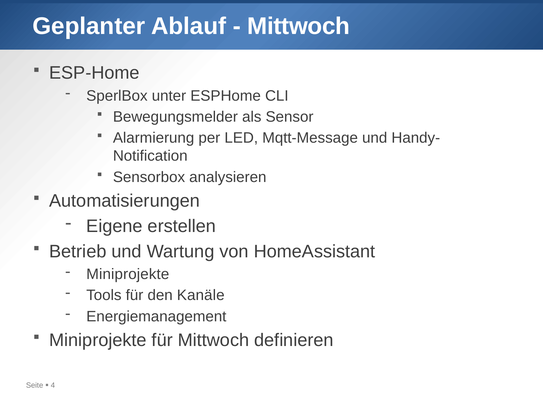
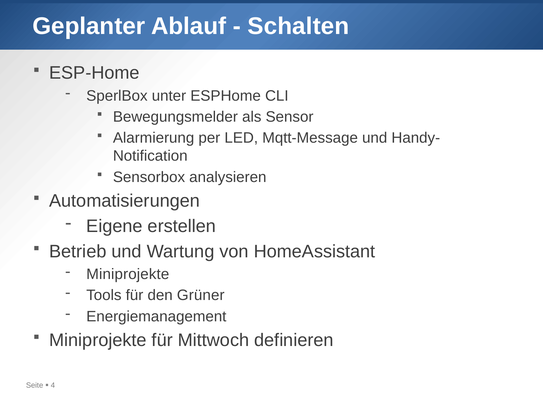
Mittwoch: Mittwoch -> Schalten (298, 26)
Kanäle: Kanäle -> Grüner (201, 295)
